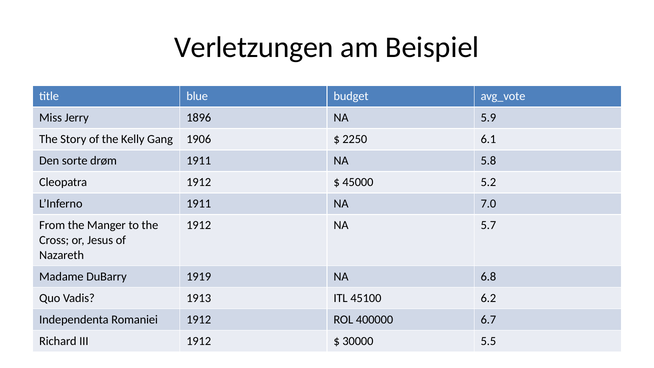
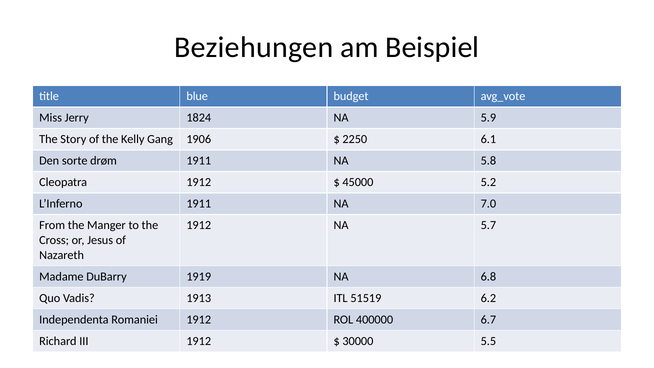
Verletzungen: Verletzungen -> Beziehungen (254, 47)
1896: 1896 -> 1824 (199, 118)
45100: 45100 -> 51519 (366, 298)
